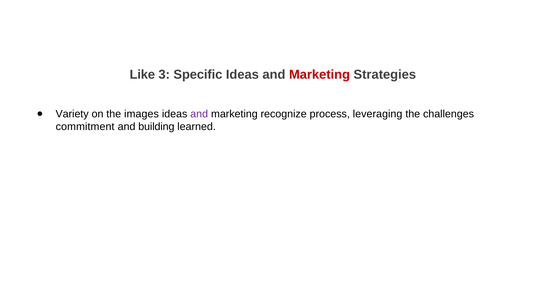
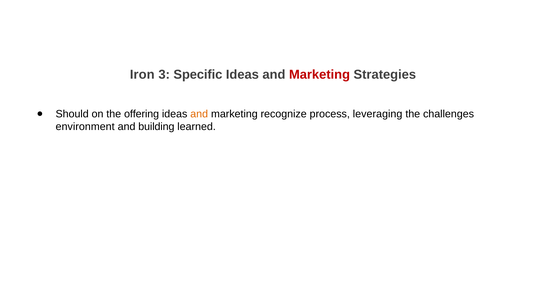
Like: Like -> Iron (142, 75)
Variety: Variety -> Should (72, 114)
images: images -> offering (142, 114)
and colour: purple -> orange (199, 114)
commitment: commitment -> environment (85, 127)
